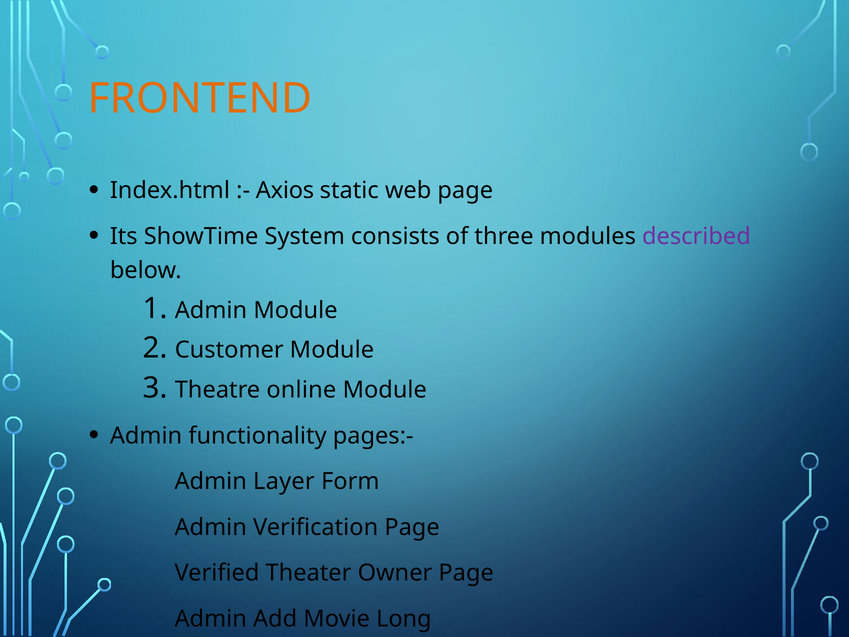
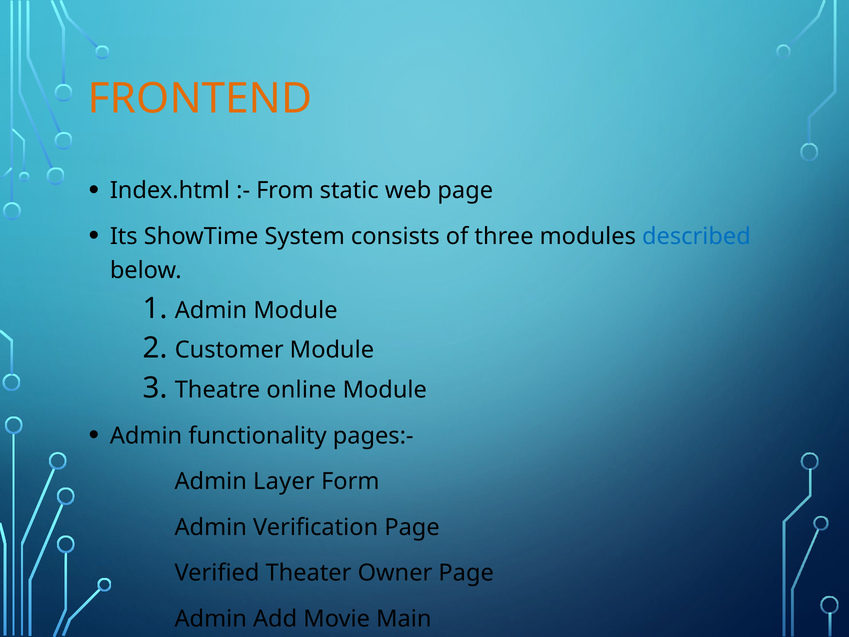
Axios: Axios -> From (285, 191)
described colour: purple -> blue (696, 236)
Long: Long -> Main (404, 619)
